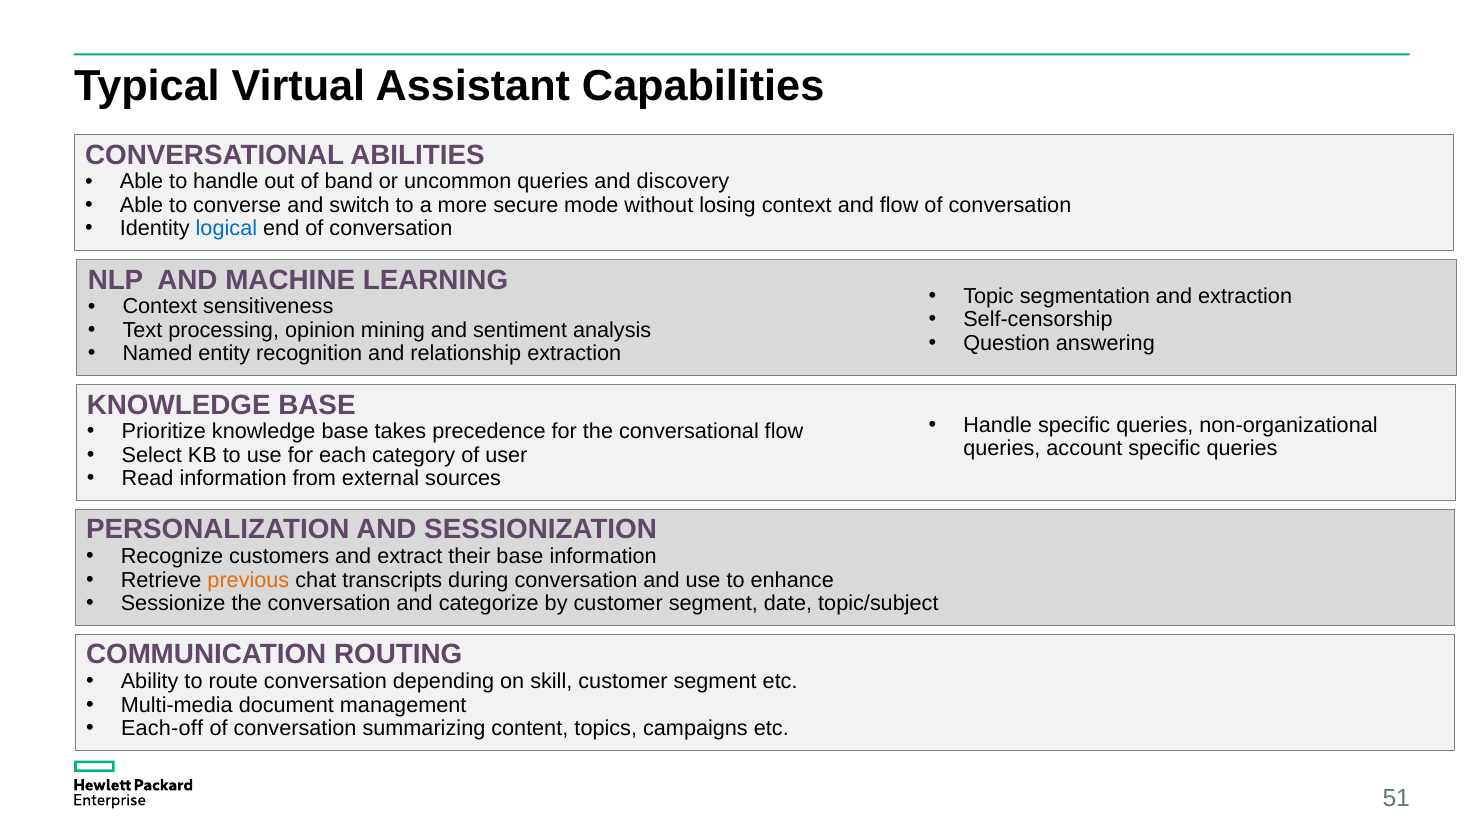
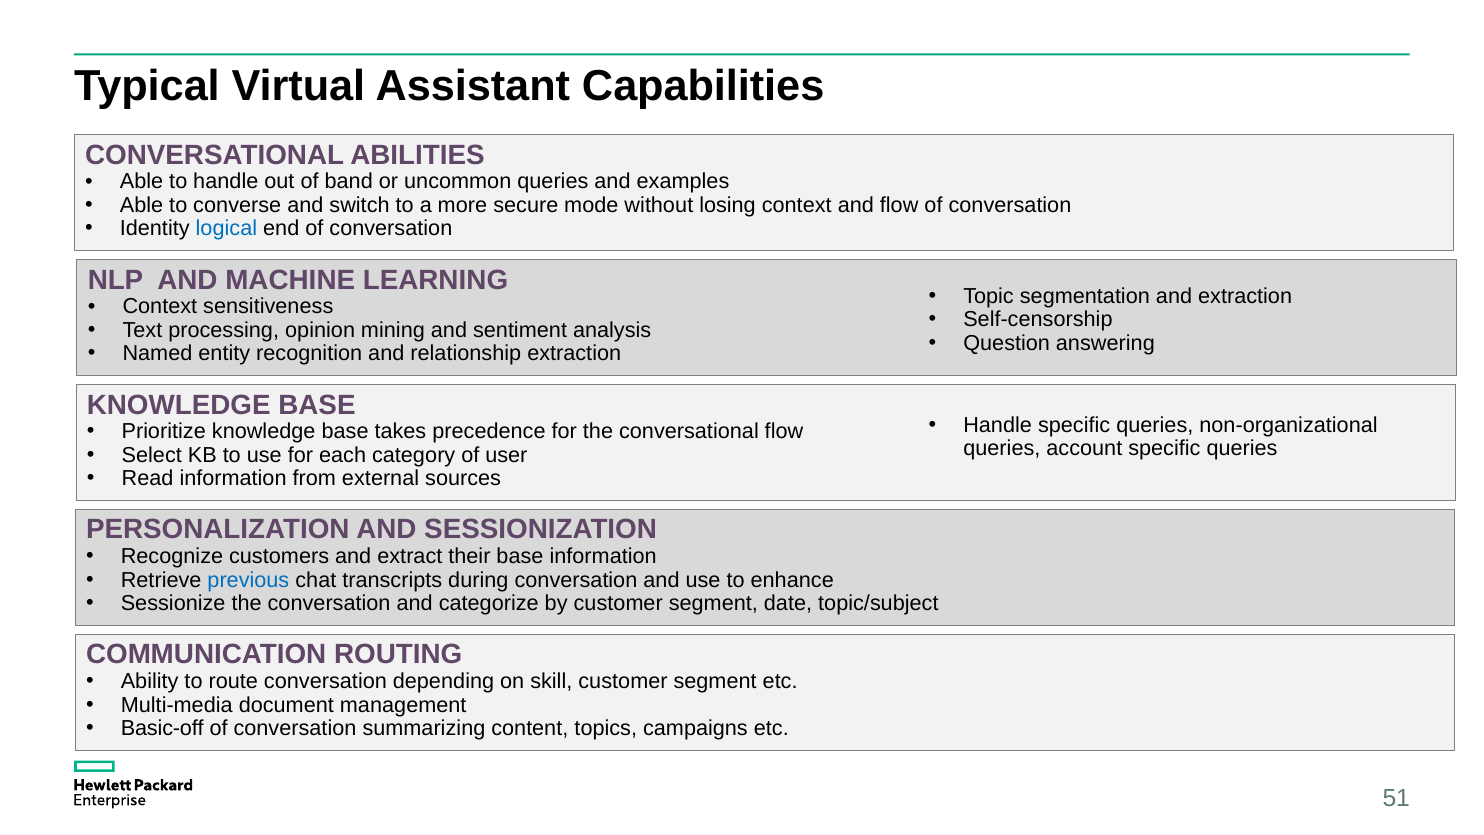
discovery: discovery -> examples (683, 182)
previous colour: orange -> blue (248, 580)
Each-off: Each-off -> Basic-off (162, 728)
